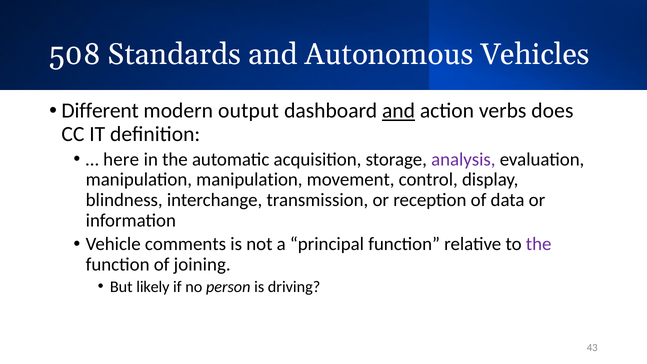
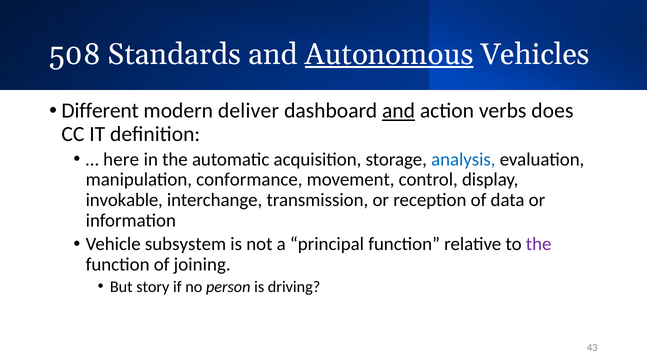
Autonomous underline: none -> present (389, 54)
output: output -> deliver (248, 111)
analysis colour: purple -> blue (463, 159)
manipulation manipulation: manipulation -> conformance (249, 180)
blindness: blindness -> invokable (124, 200)
comments: comments -> subsystem (186, 244)
likely: likely -> story (153, 287)
